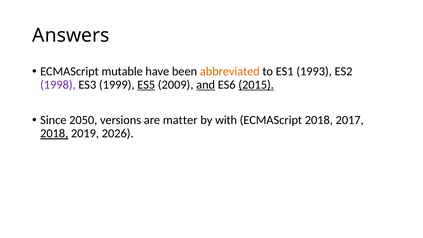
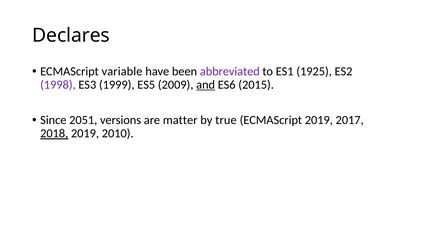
Answers: Answers -> Declares (71, 36)
mutable: mutable -> variable (122, 71)
abbreviated colour: orange -> purple (230, 71)
1993: 1993 -> 1925 (314, 71)
ES5 underline: present -> none (146, 85)
2015 underline: present -> none (256, 85)
2050: 2050 -> 2051 (83, 120)
with: with -> true (226, 120)
ECMAScript 2018: 2018 -> 2019 (319, 120)
2026: 2026 -> 2010 (118, 134)
